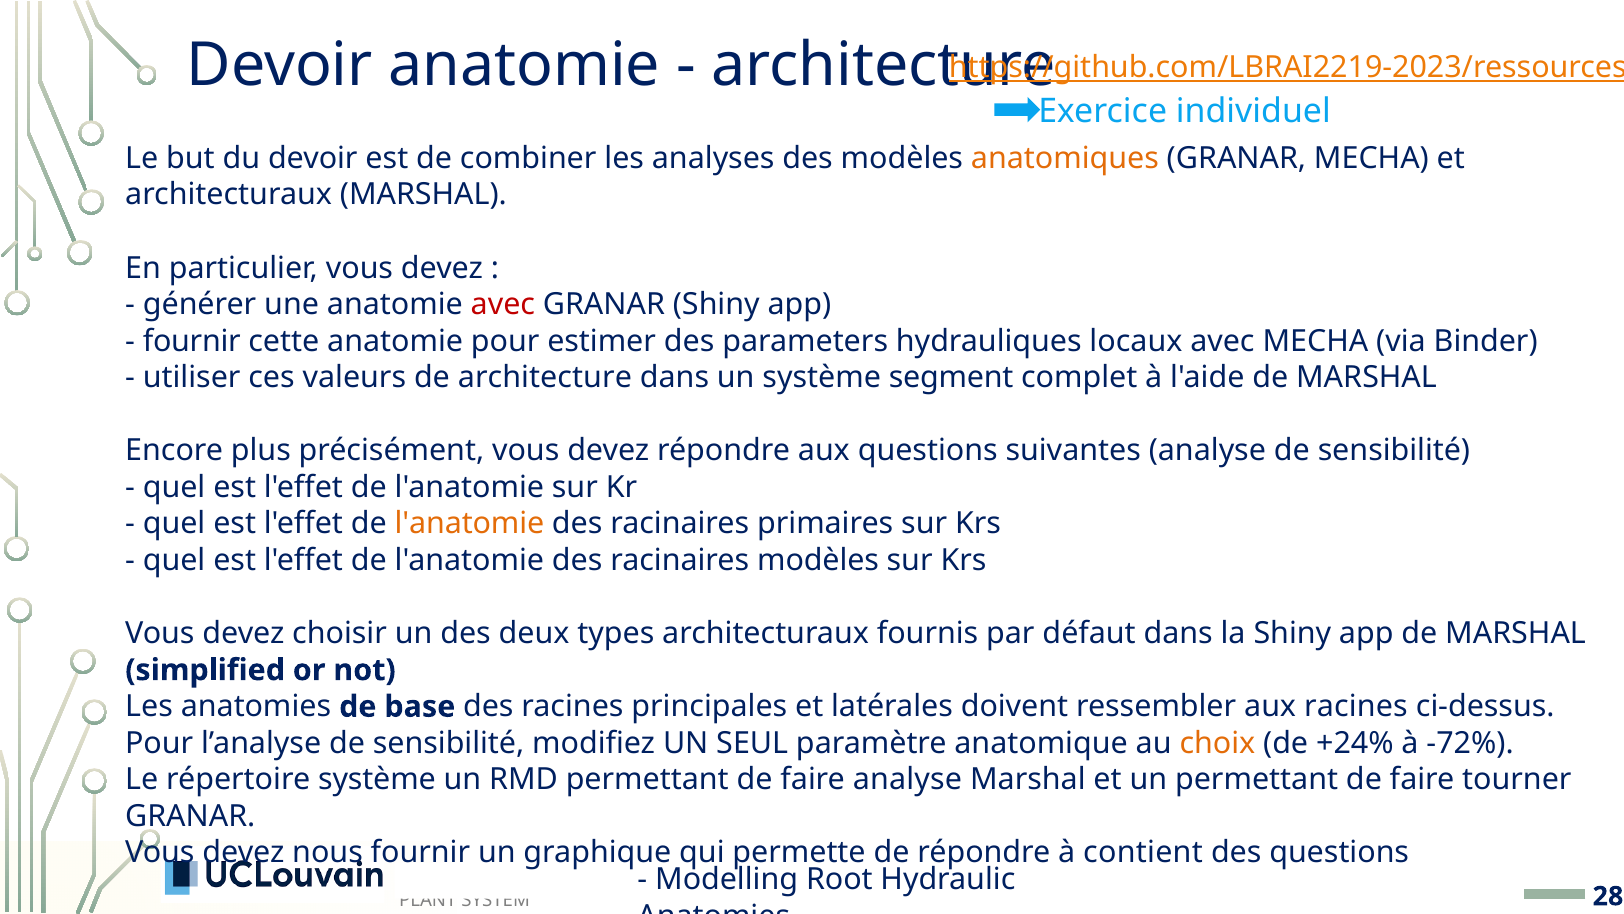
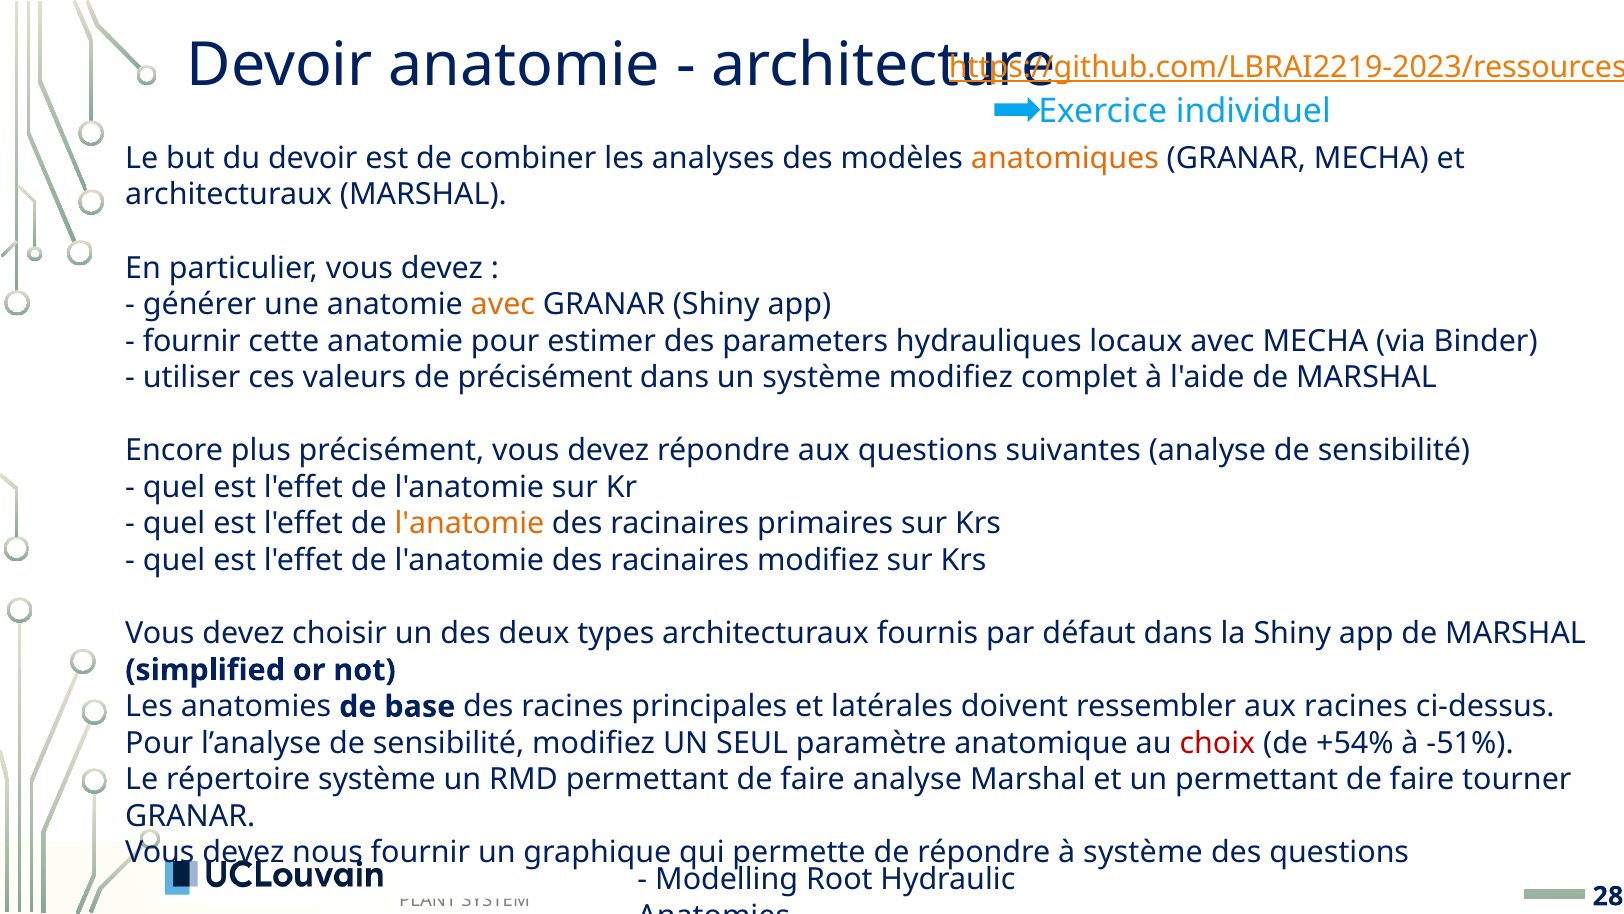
avec colour: red -> orange (503, 304)
de architecture: architecture -> précisément (545, 377)
système segment: segment -> modifiez (951, 377)
racinaires modèles: modèles -> modifiez (818, 560)
choix colour: orange -> red (1217, 743)
+24%: +24% -> +54% (1355, 743)
-72%: -72% -> -51% (1470, 743)
à contient: contient -> système (1143, 852)
